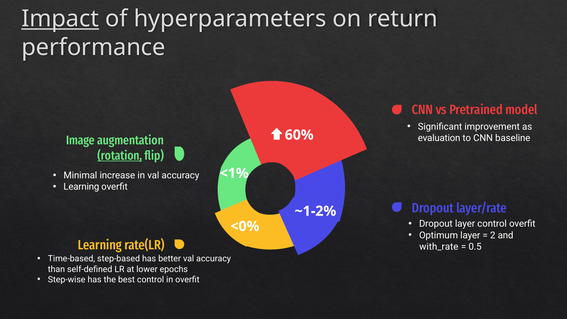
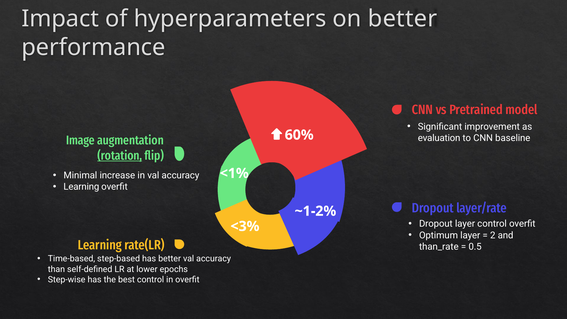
Impact underline: present -> none (60, 19)
on return: return -> better (403, 19)
<0%: <0% -> <3% (245, 226)
with_rate: with_rate -> than_rate (439, 247)
